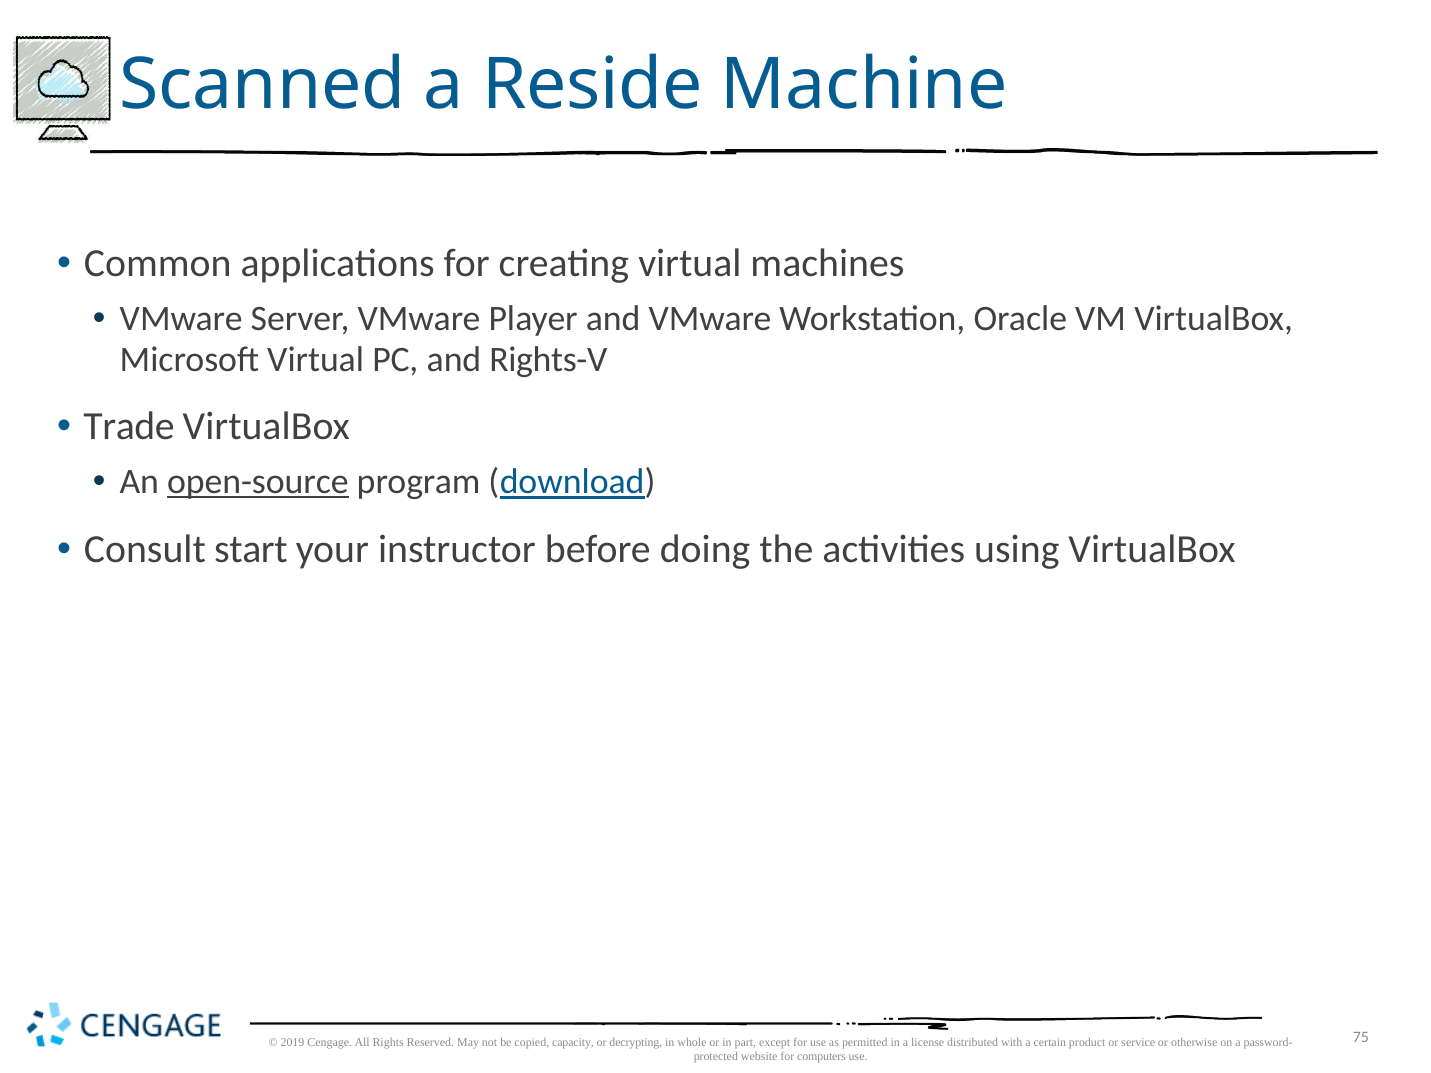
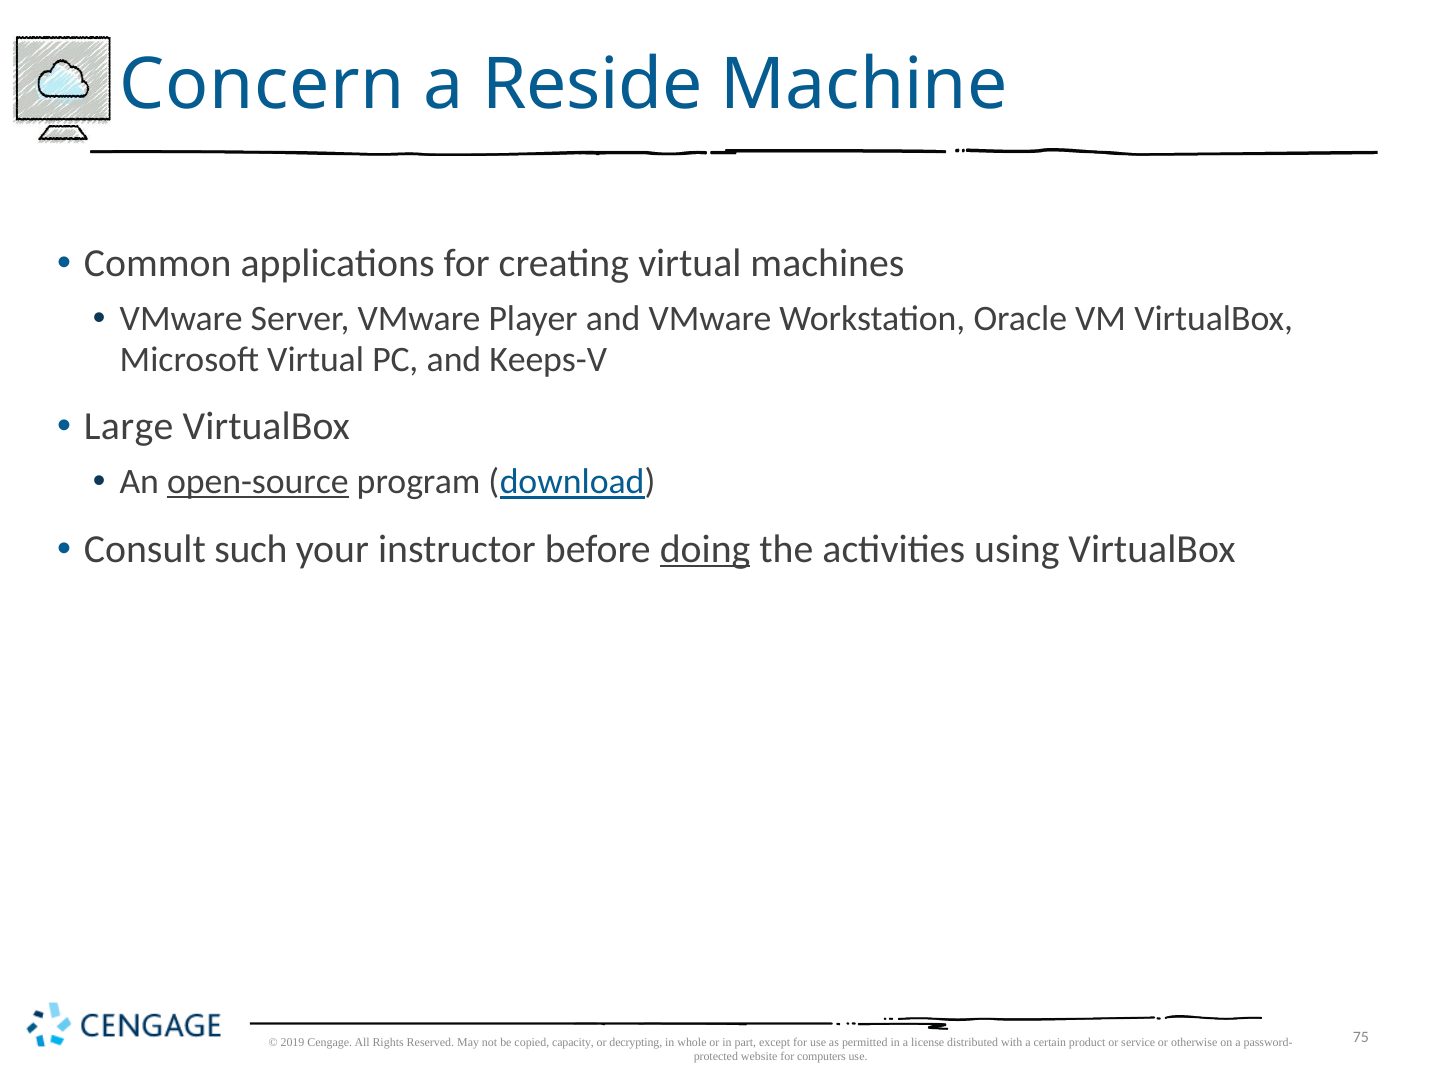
Scanned: Scanned -> Concern (262, 85)
Rights-V: Rights-V -> Keeps-V (548, 360)
Trade: Trade -> Large (129, 427)
start: start -> such (251, 549)
doing underline: none -> present (705, 549)
